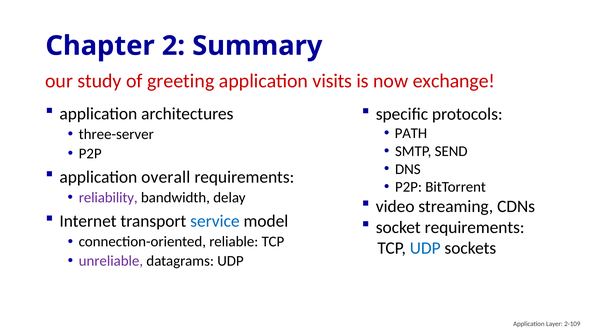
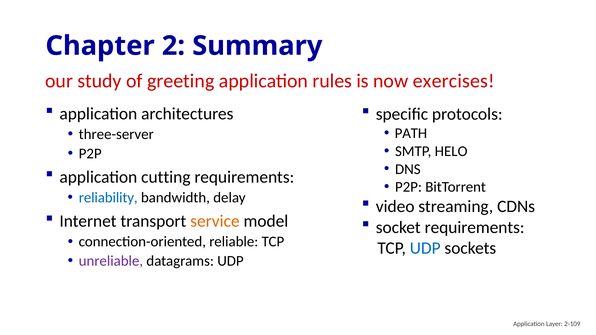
visits: visits -> rules (332, 81)
exchange: exchange -> exercises (454, 81)
SEND: SEND -> HELO (451, 151)
overall: overall -> cutting (166, 177)
reliability colour: purple -> blue (108, 198)
service colour: blue -> orange (215, 221)
